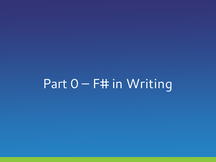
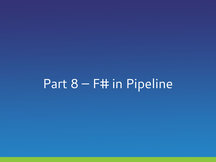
0: 0 -> 8 (75, 84)
Writing: Writing -> Pipeline (149, 84)
